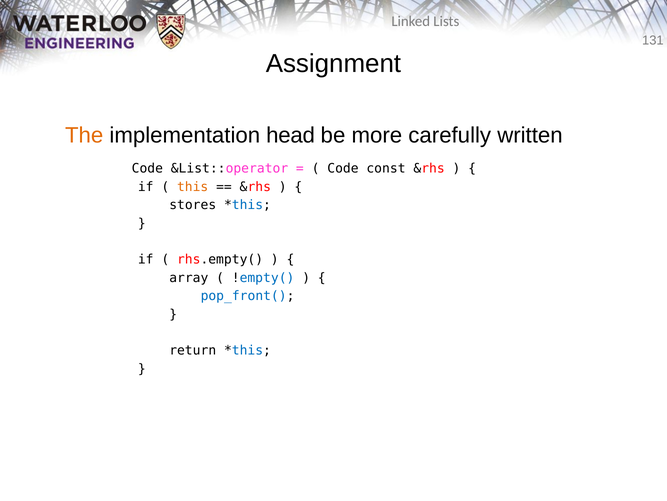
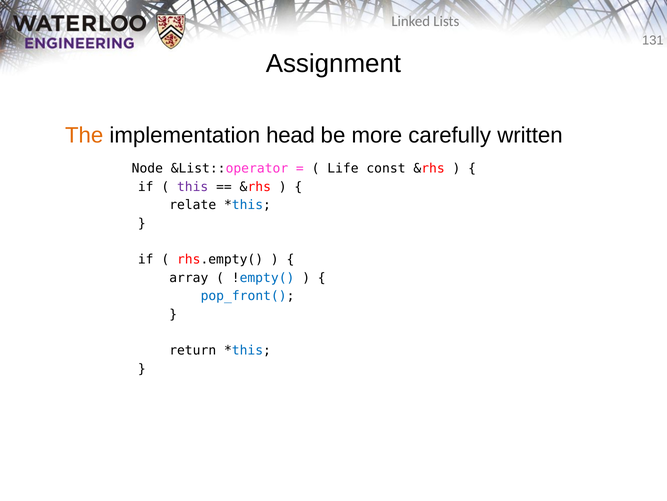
Code: Code -> Node (147, 168)
Code: Code -> Life (343, 168)
this colour: orange -> purple (193, 187)
stores: stores -> relate (193, 205)
